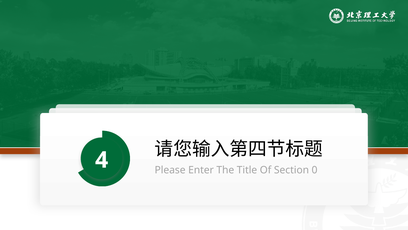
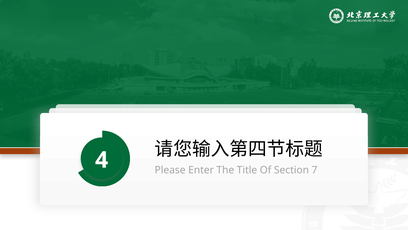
0: 0 -> 7 (315, 170)
